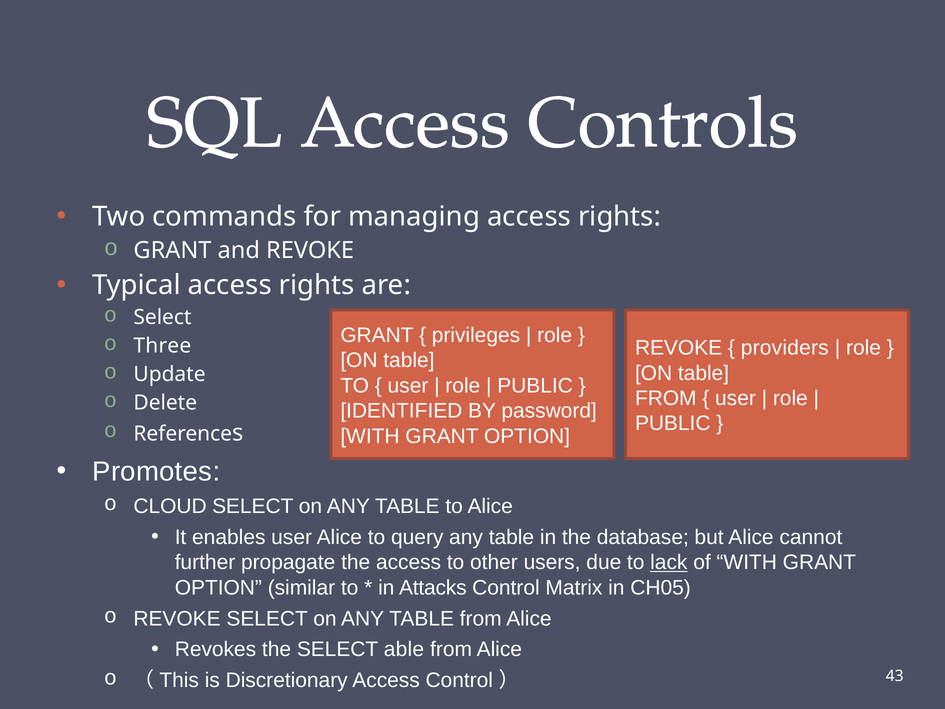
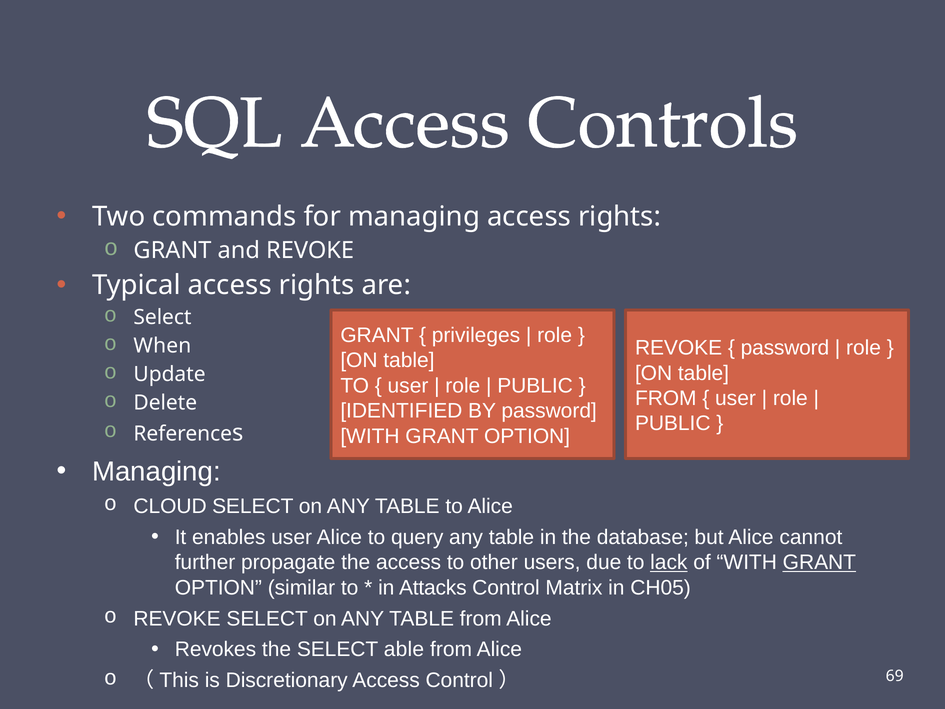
Three: Three -> When (162, 346)
providers: providers -> password (785, 348)
Promotes: Promotes -> Managing (156, 472)
GRANT underline: none -> present (819, 562)
43: 43 -> 69 (895, 676)
